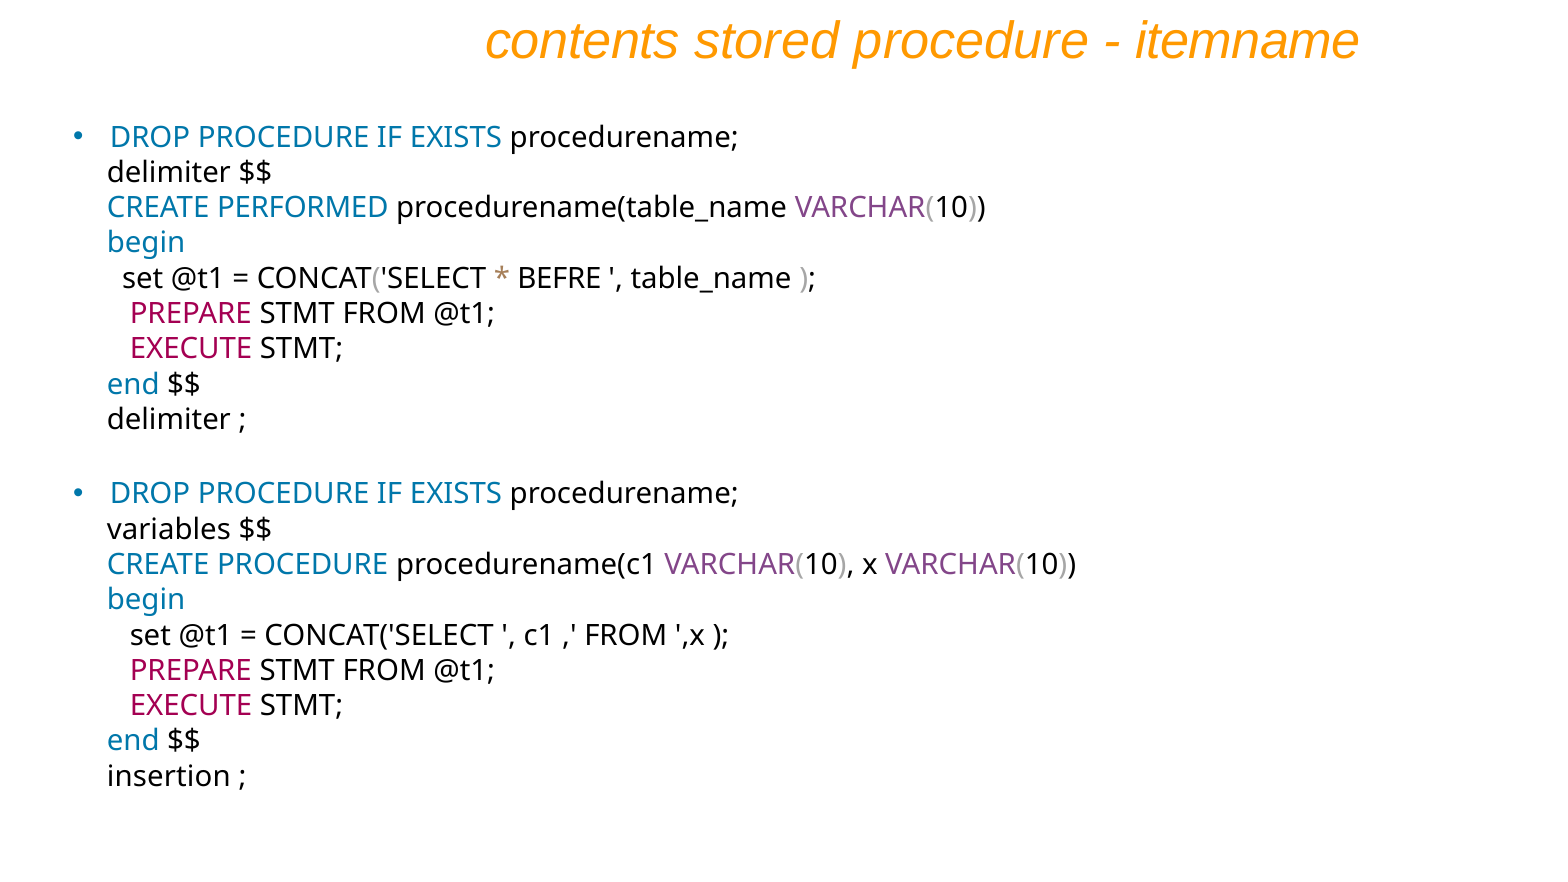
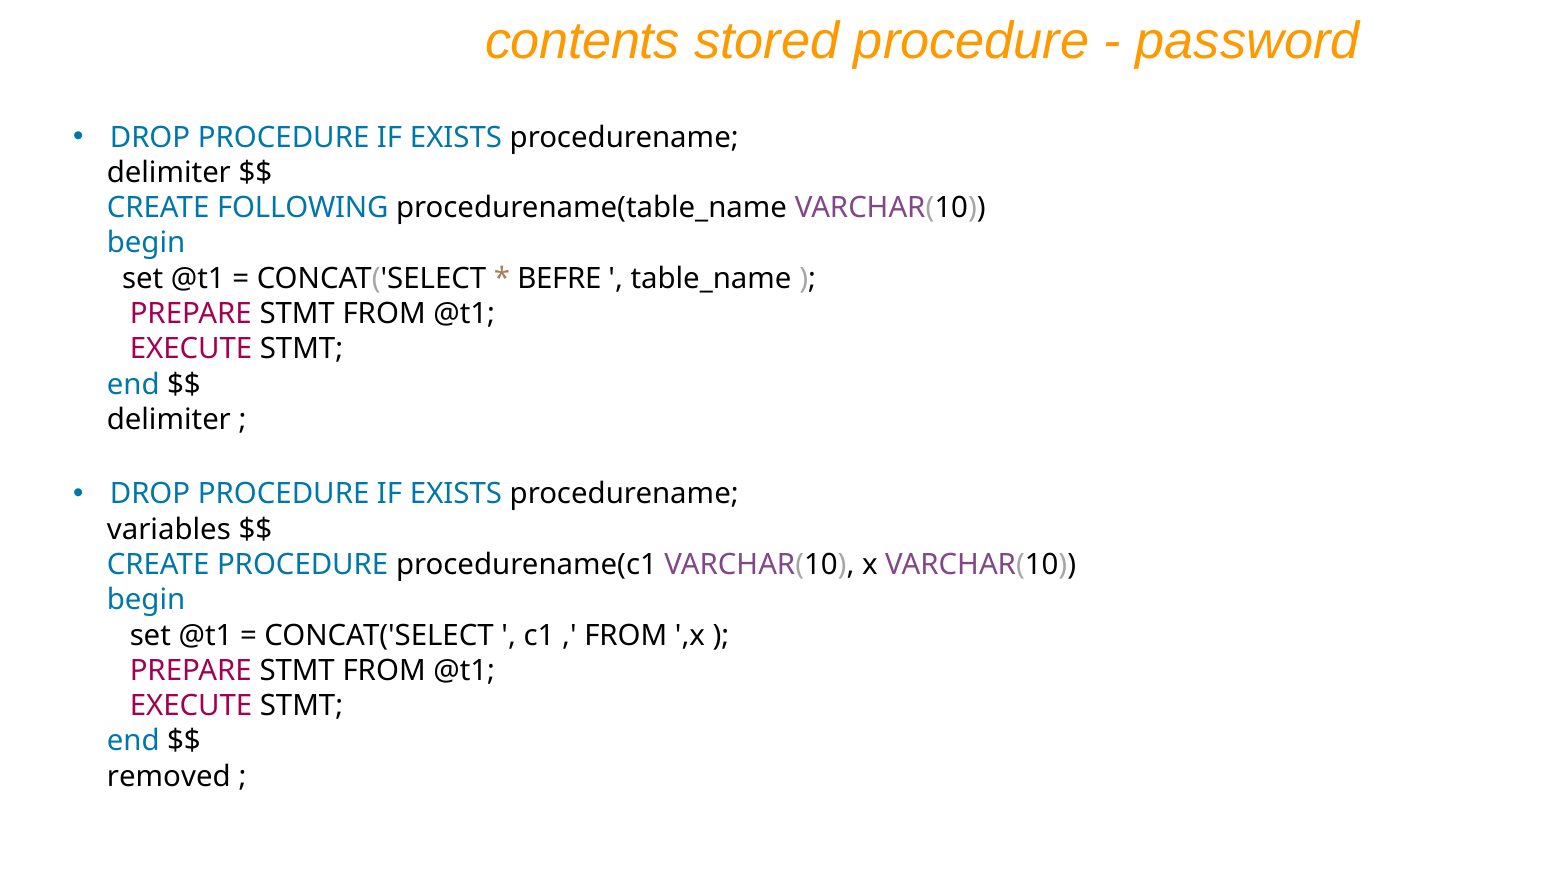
itemname: itemname -> password (1248, 41)
PERFORMED: PERFORMED -> FOLLOWING (303, 208)
insertion: insertion -> removed (169, 776)
